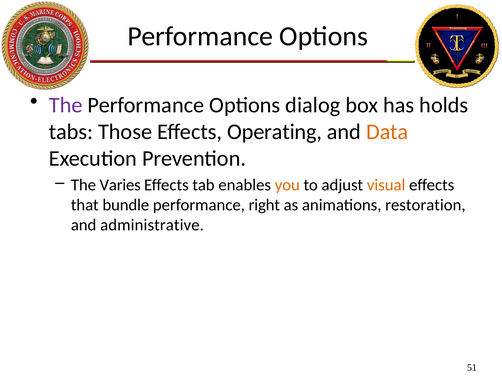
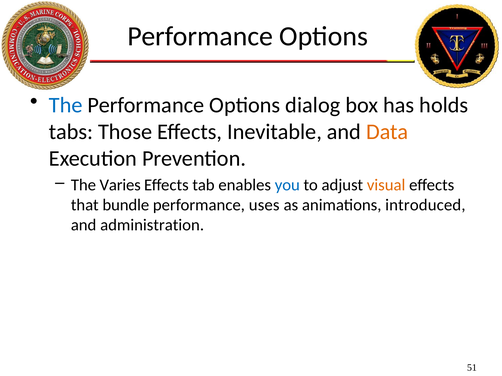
The colour: purple -> blue (66, 105)
Operating: Operating -> Inevitable (275, 132)
you colour: orange -> blue (287, 185)
right: right -> uses (264, 205)
restoration: restoration -> introduced (425, 205)
administrative: administrative -> administration (152, 225)
